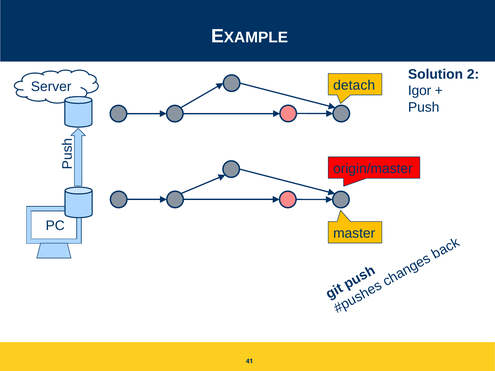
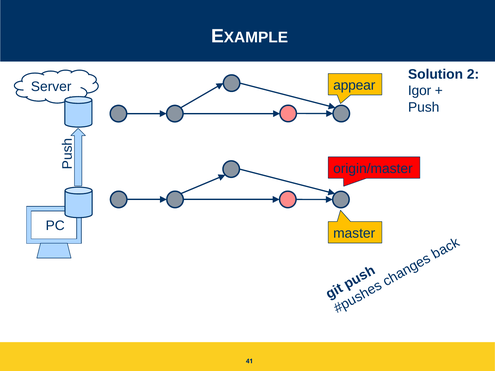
detach: detach -> appear (354, 85)
